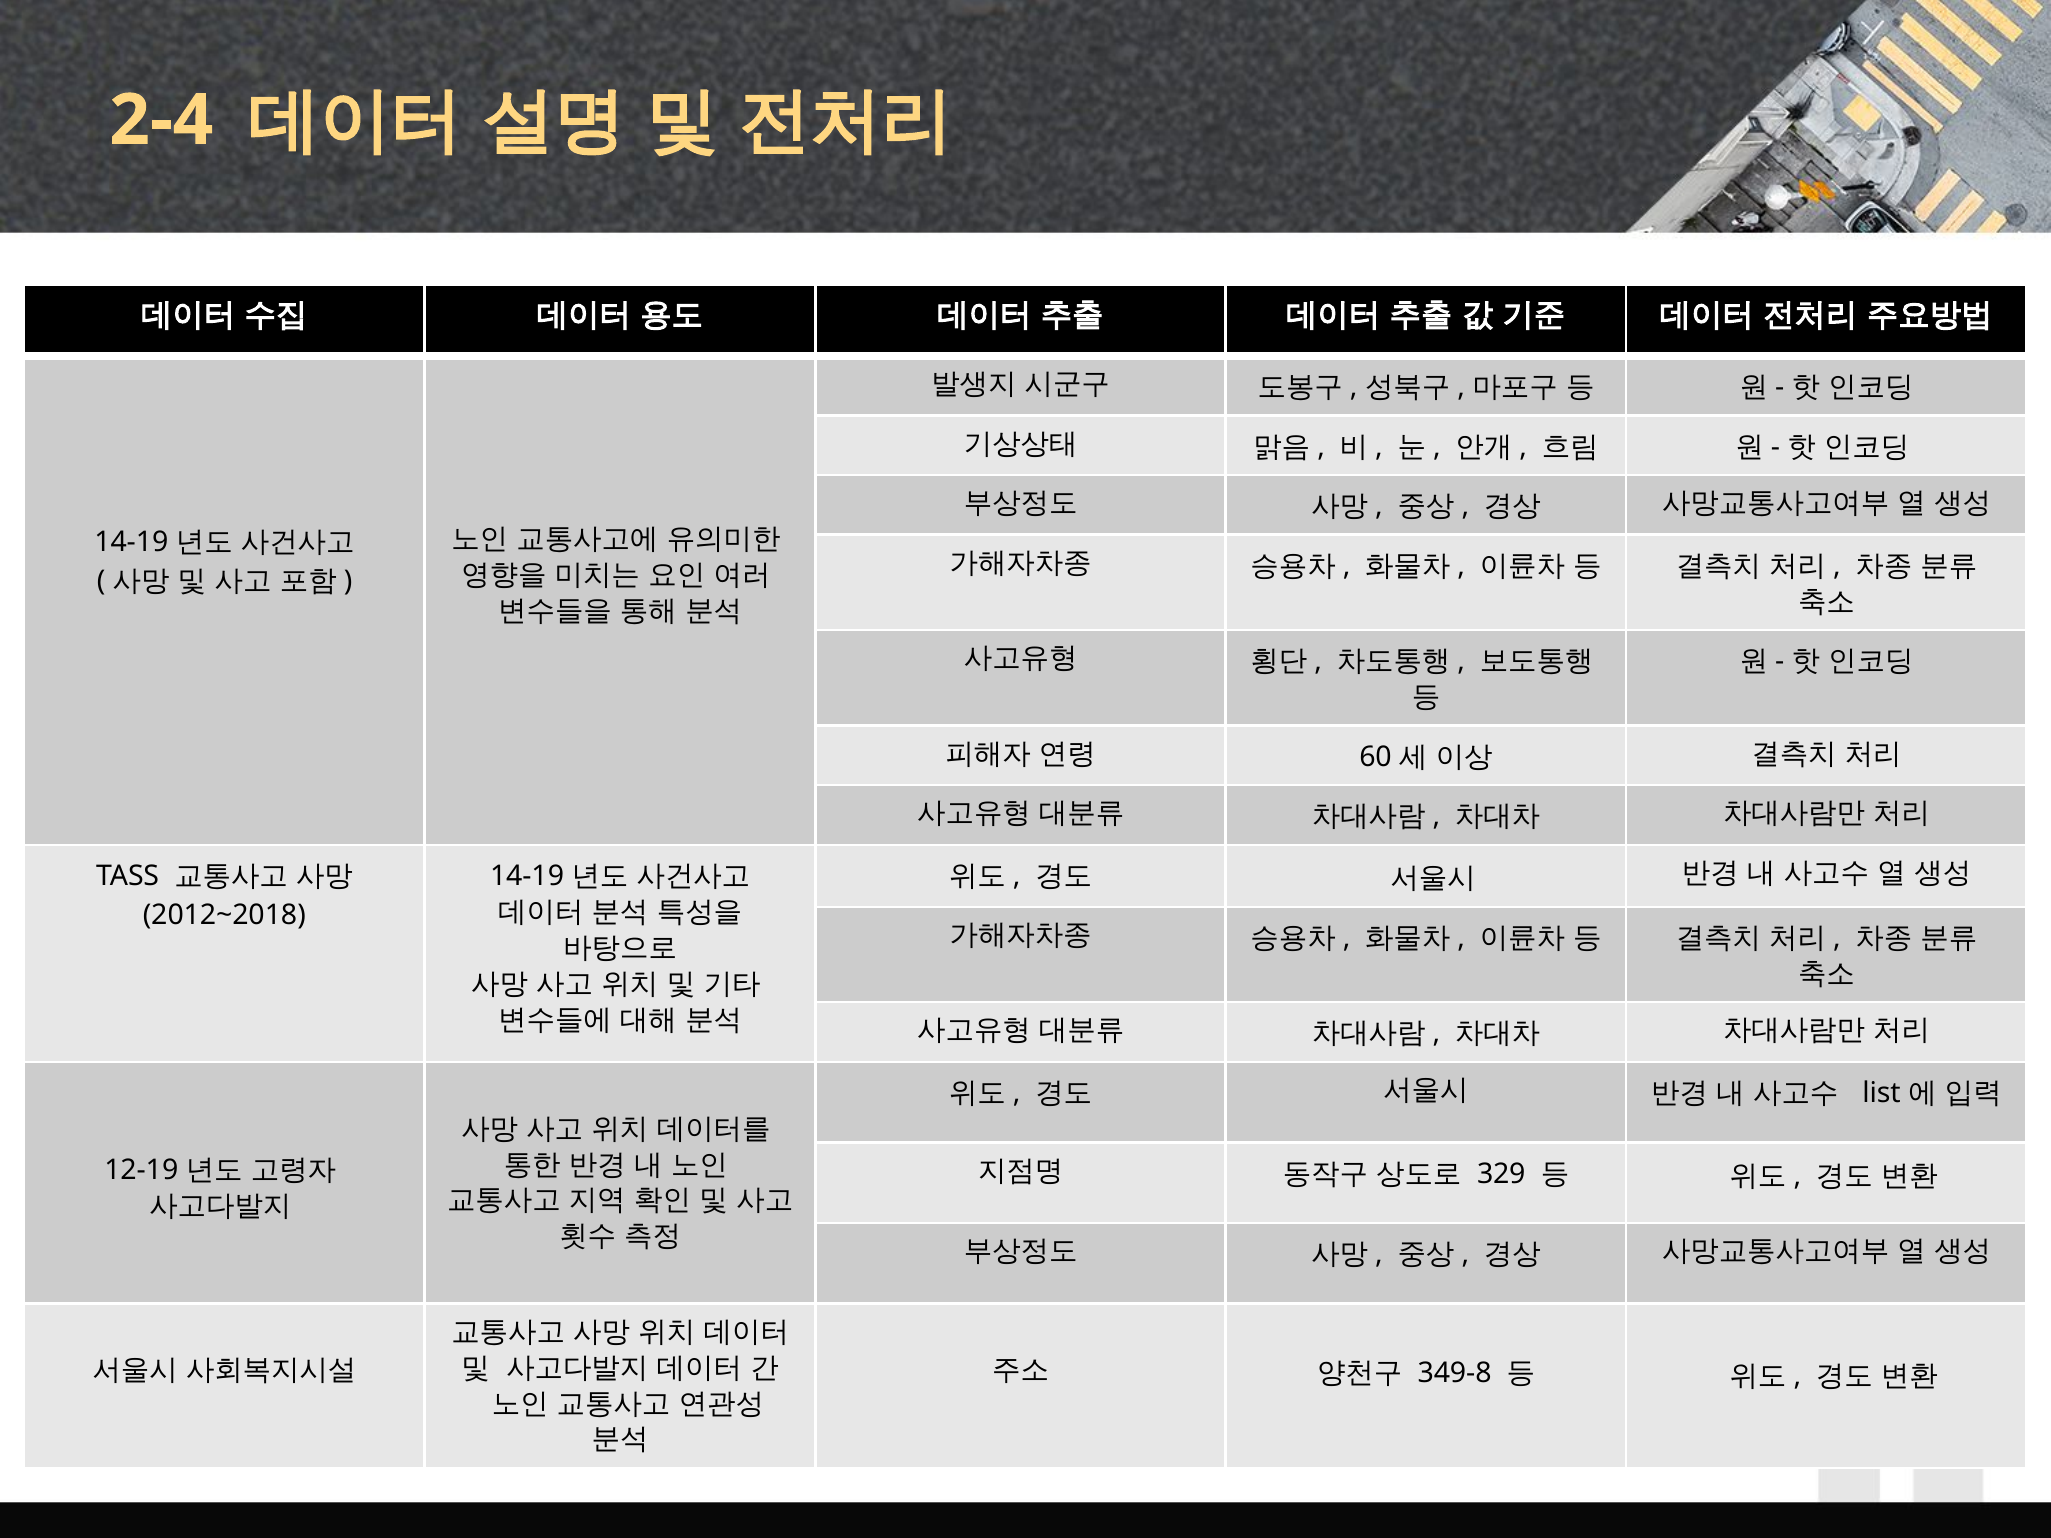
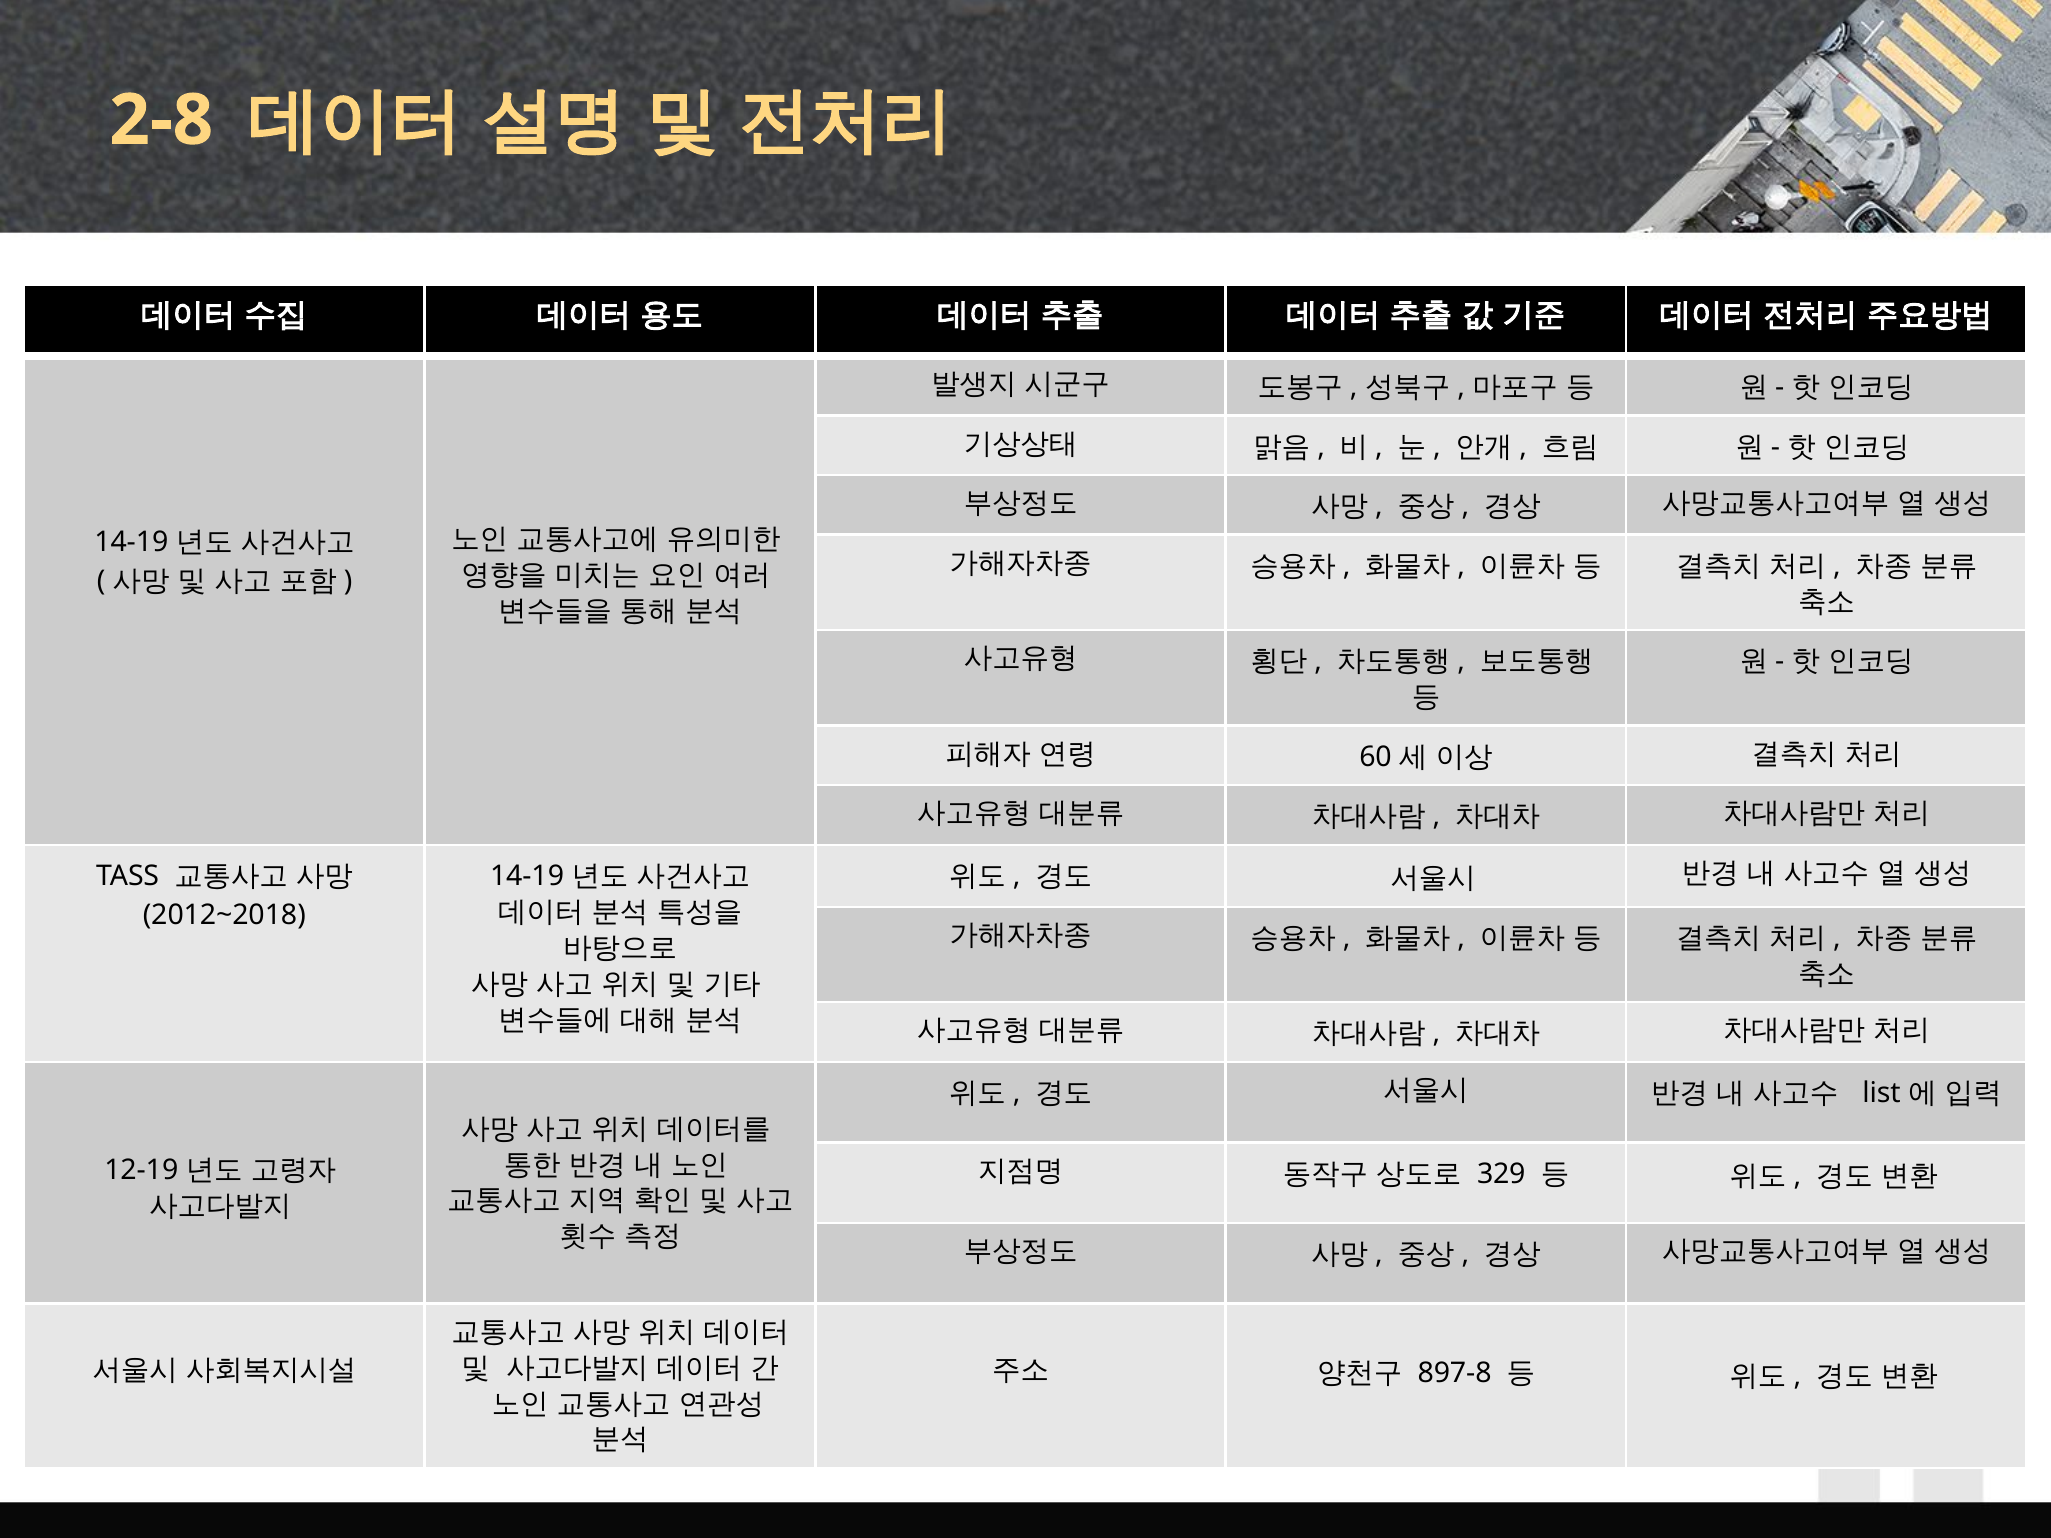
2-4: 2-4 -> 2-8 (161, 120)
349-8: 349-8 -> 897-8 (1455, 1374)
